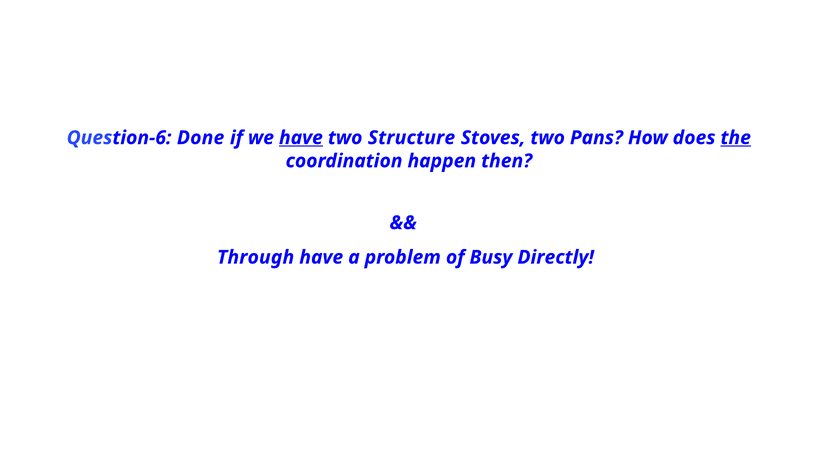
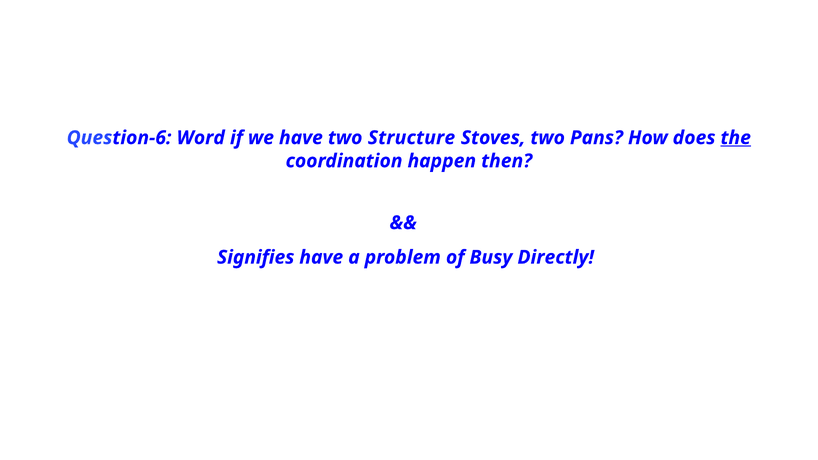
Done: Done -> Word (201, 138)
have underline: present -> none (301, 138)
Through: Through -> Signifies (256, 257)
